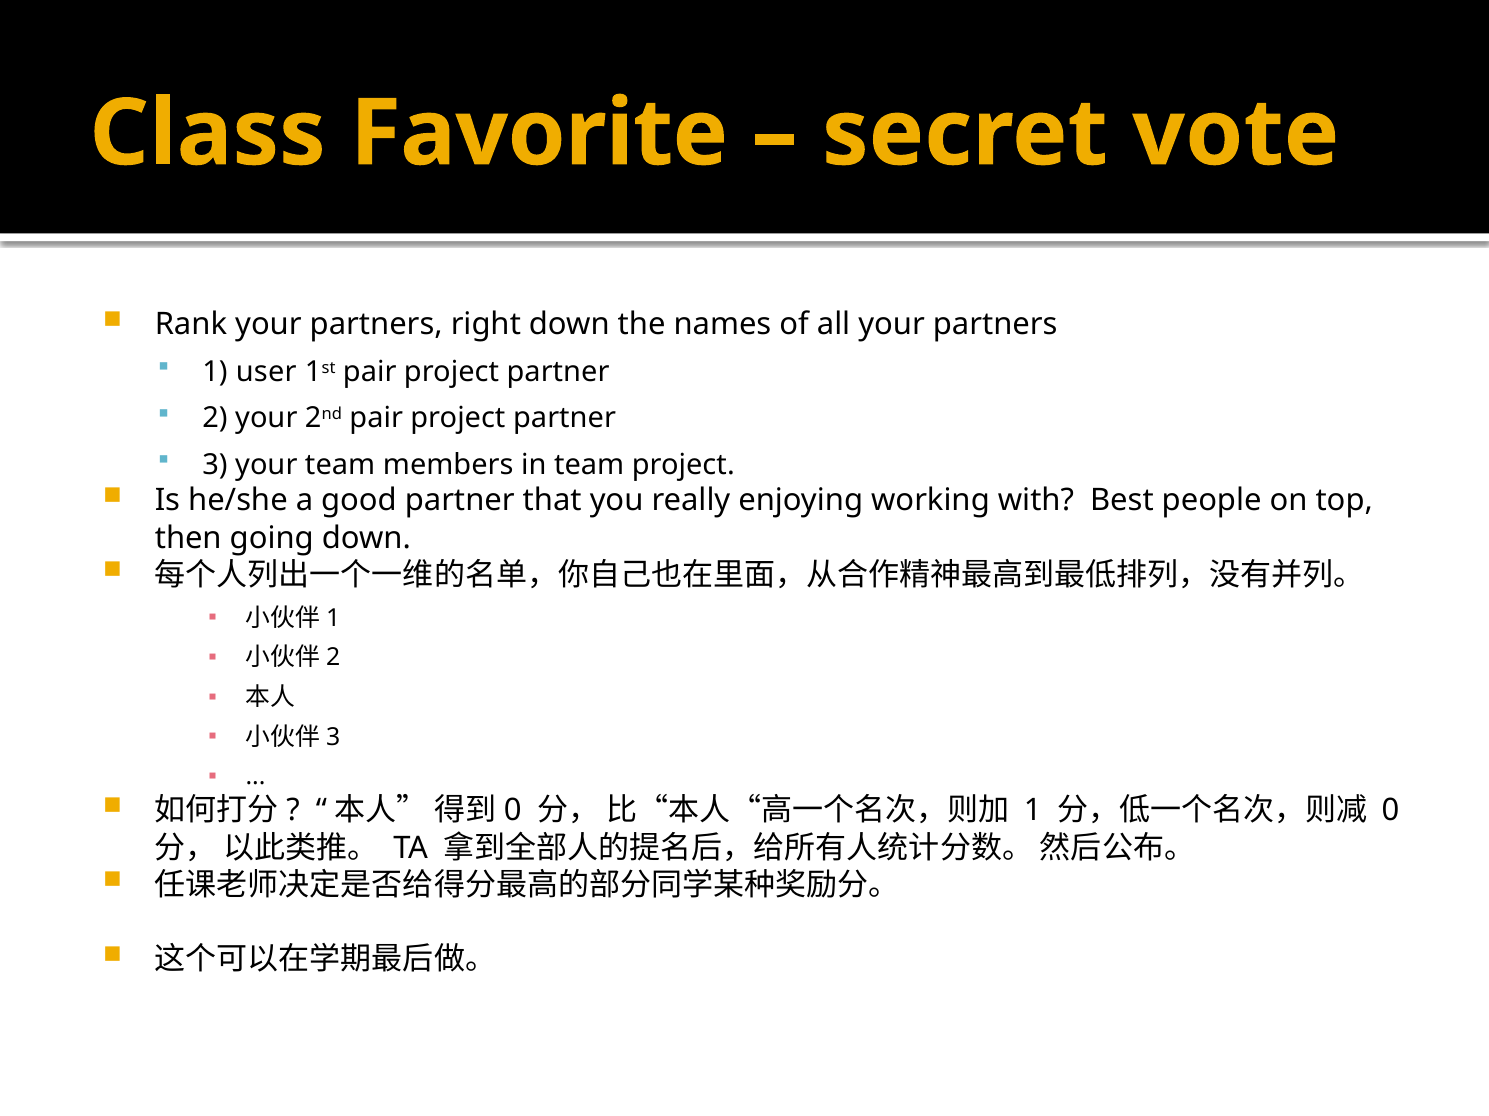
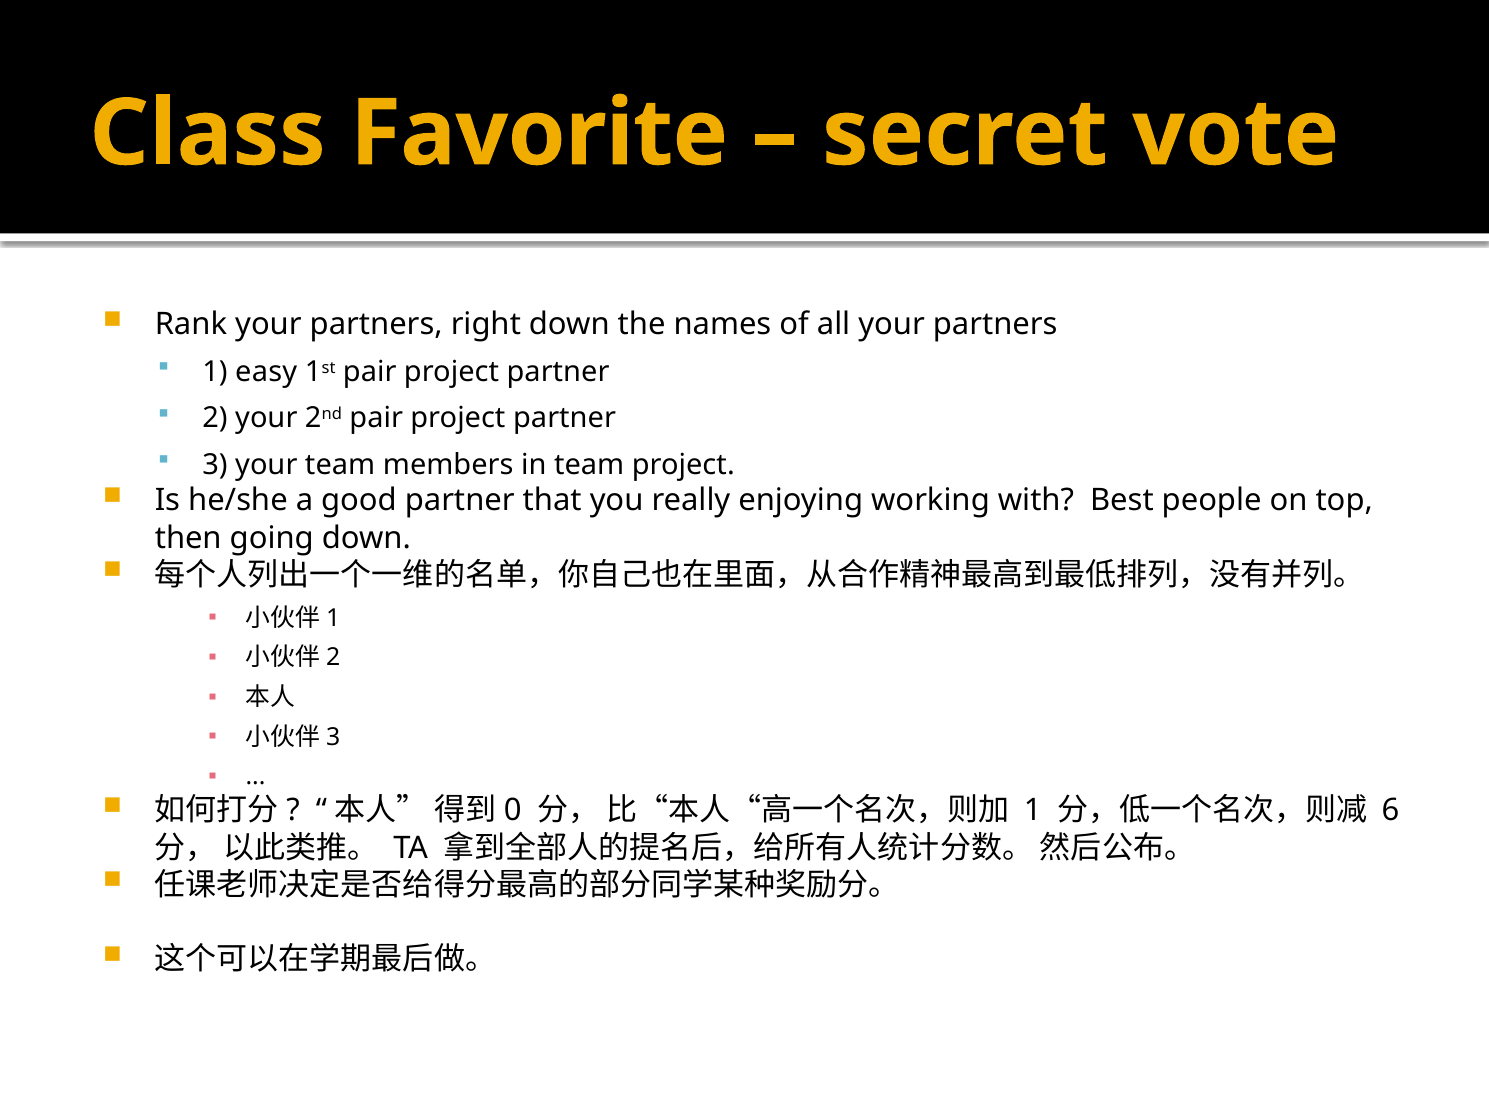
user: user -> easy (266, 372)
0: 0 -> 6 (1391, 811)
